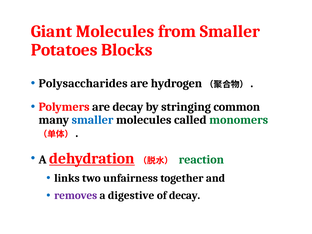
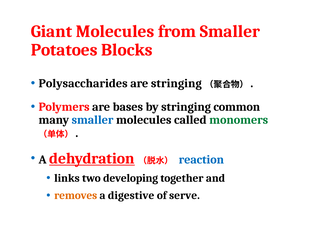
are hydrogen: hydrogen -> stringing (176, 83)
are decay: decay -> bases (128, 107)
reaction colour: green -> blue (201, 160)
unfairness: unfairness -> developing (131, 178)
removes colour: purple -> orange (76, 196)
of decay: decay -> serve (184, 196)
